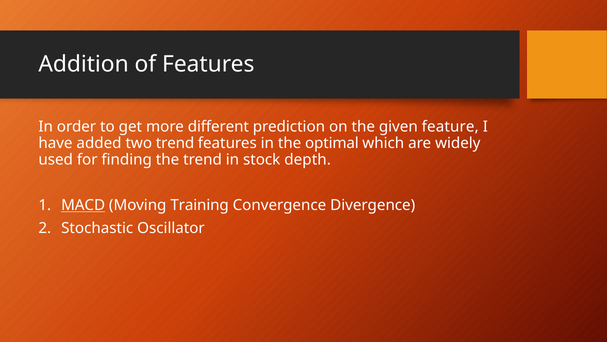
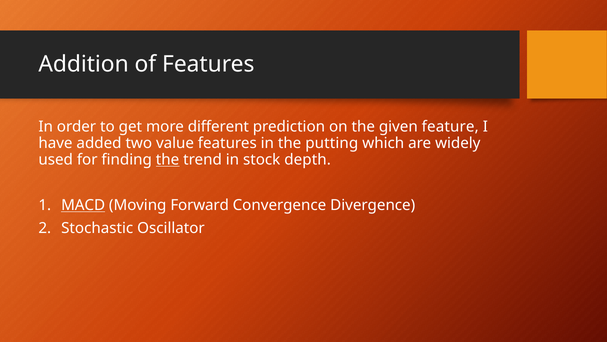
two trend: trend -> value (175, 143)
optimal: optimal -> putting (332, 143)
the underline: none -> present (168, 159)
Training: Training -> Forward (200, 205)
